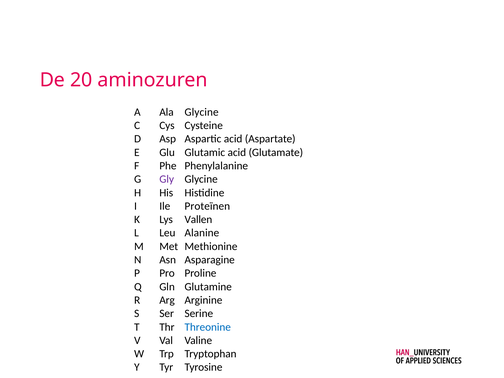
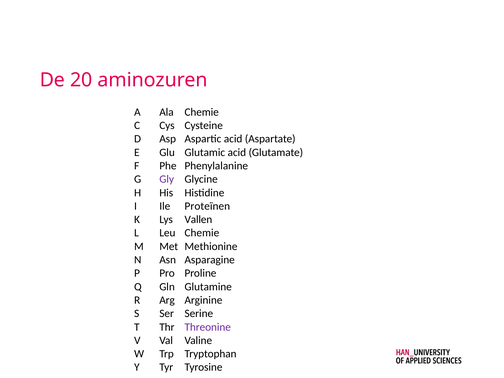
Ala Glycine: Glycine -> Chemie (202, 112)
Leu Alanine: Alanine -> Chemie (202, 233)
Threonine colour: blue -> purple (208, 327)
